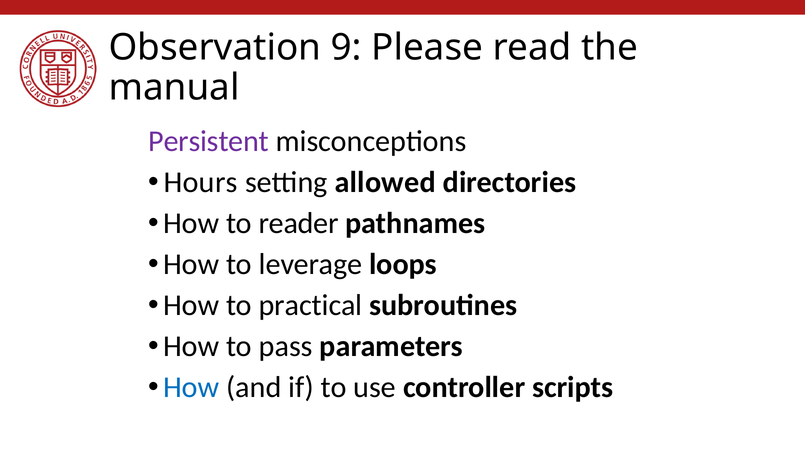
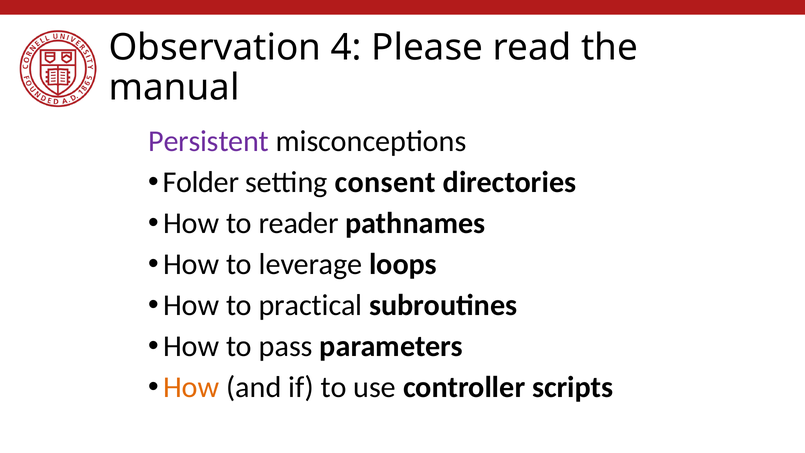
9: 9 -> 4 (346, 48)
Hours: Hours -> Folder (201, 182)
allowed: allowed -> consent (385, 182)
How colour: blue -> orange (191, 387)
